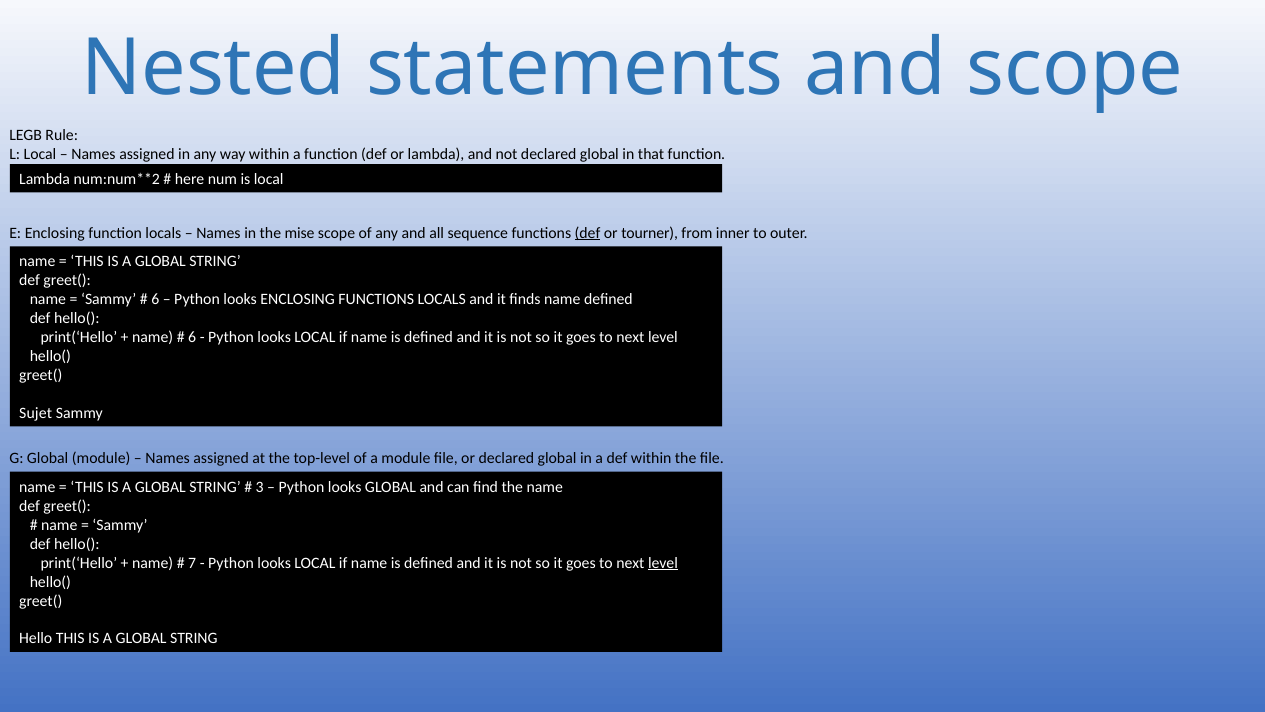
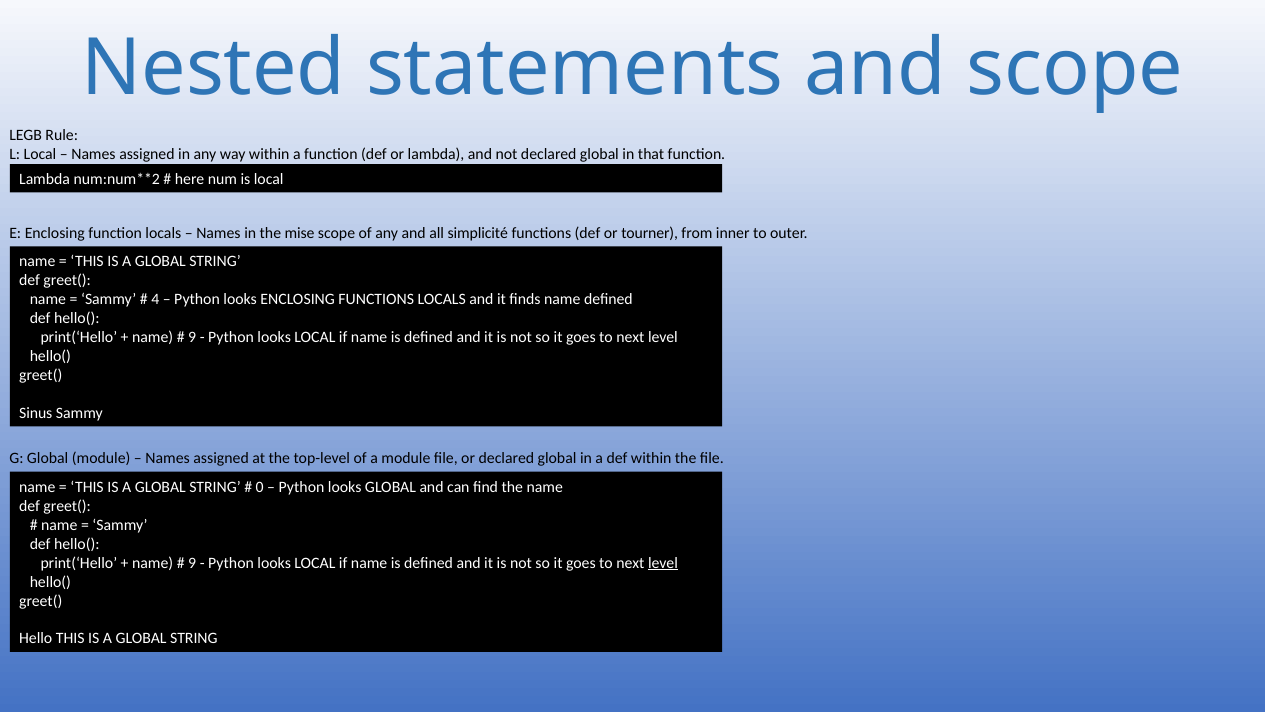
sequence: sequence -> simplicité (478, 233)
def underline: present -> none (587, 233)
6: 6 -> 4 (155, 299)
6: 6 -> 9 (192, 337)
Sujet: Sujet -> Sinus (36, 413)
3: 3 -> 0 (260, 487)
7: 7 -> 9 (192, 562)
